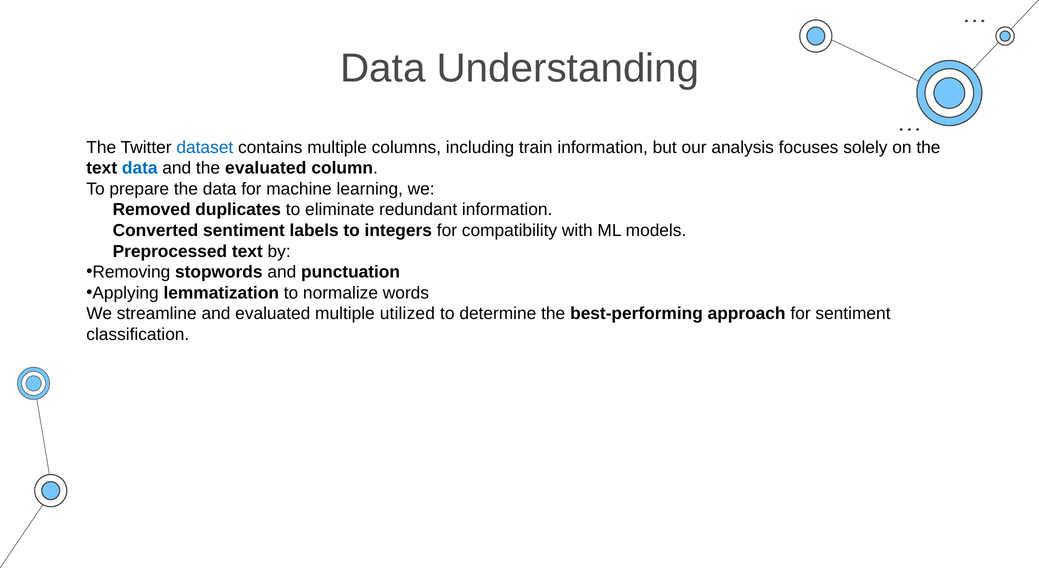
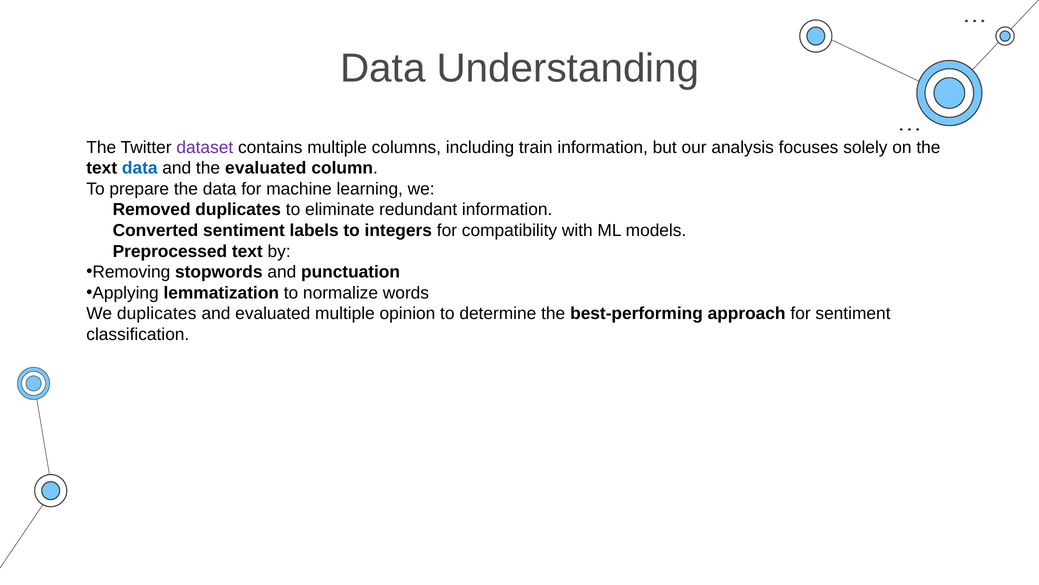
dataset colour: blue -> purple (205, 147)
We streamline: streamline -> duplicates (157, 313)
utilized: utilized -> opinion (407, 313)
